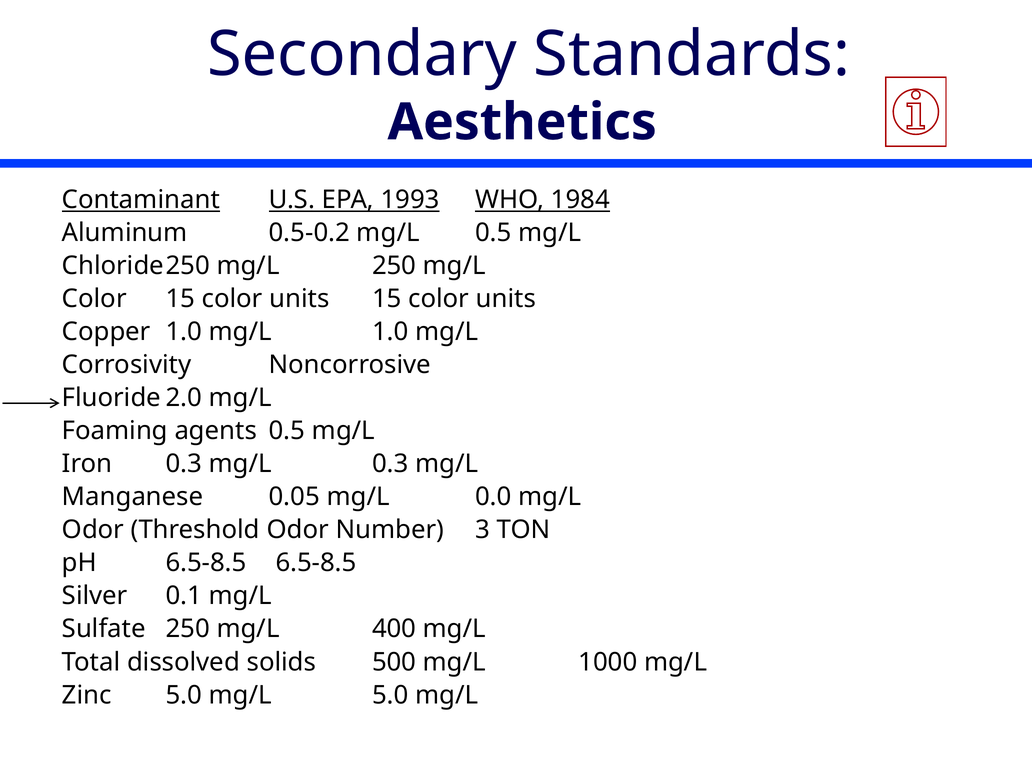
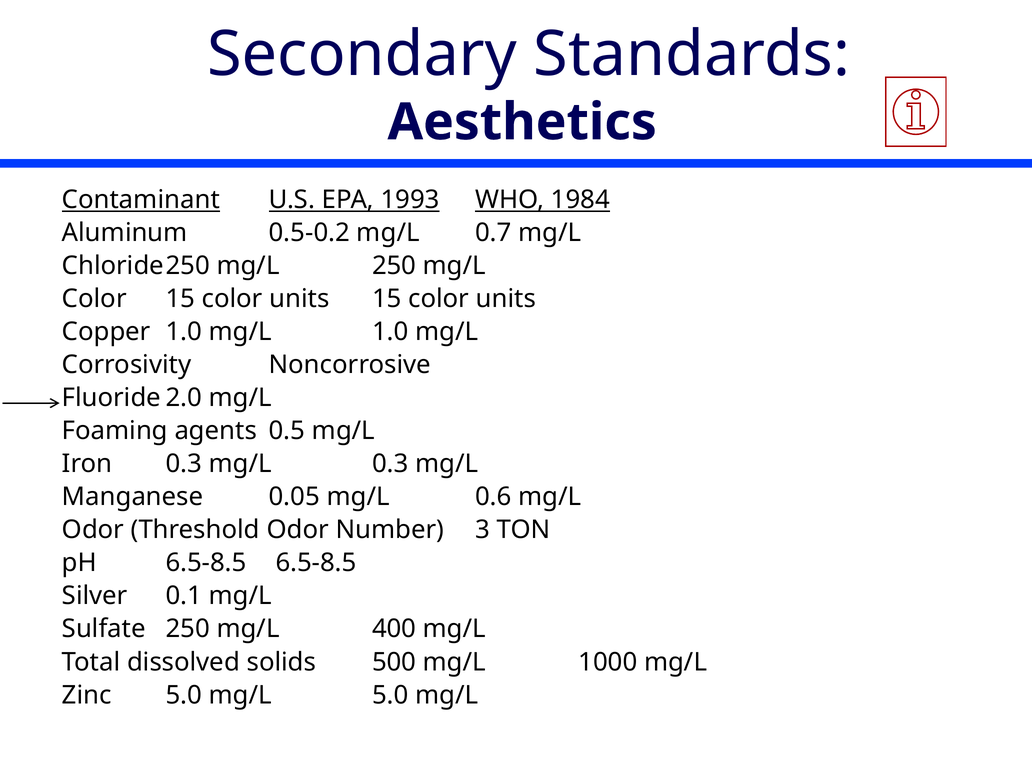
mg/L 0.5: 0.5 -> 0.7 (493, 233)
0.0: 0.0 -> 0.6 (493, 497)
